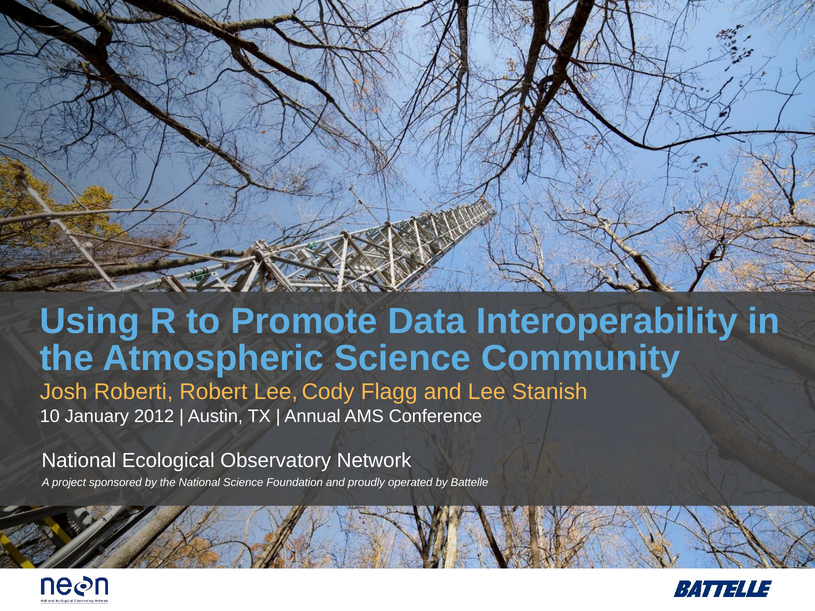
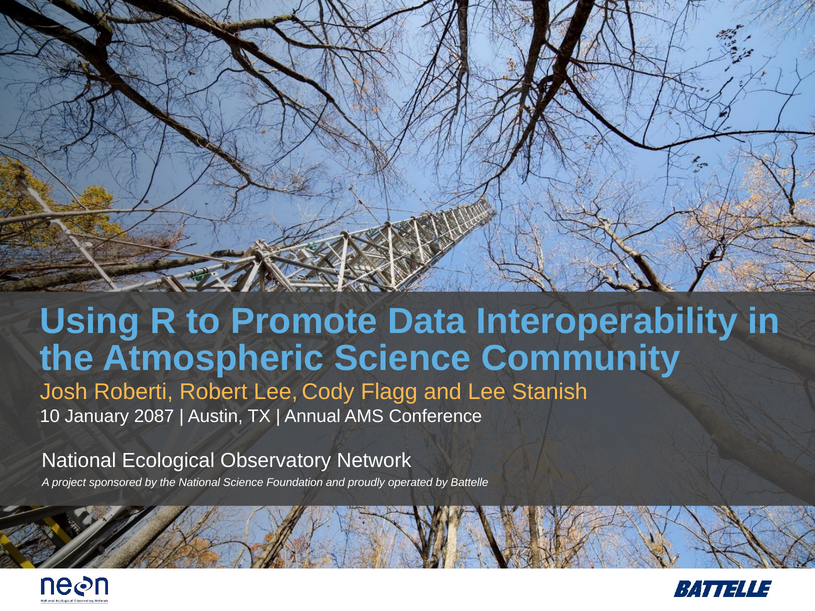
2012: 2012 -> 2087 (154, 417)
